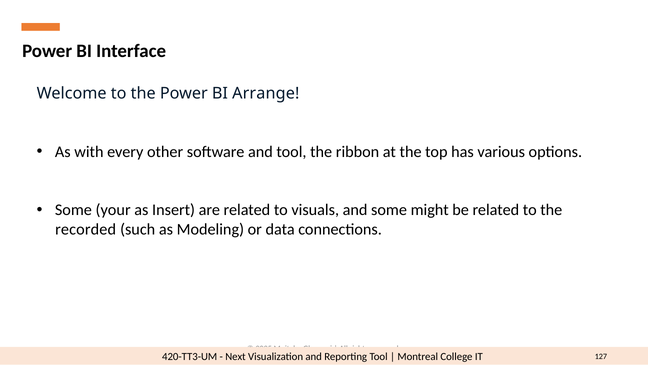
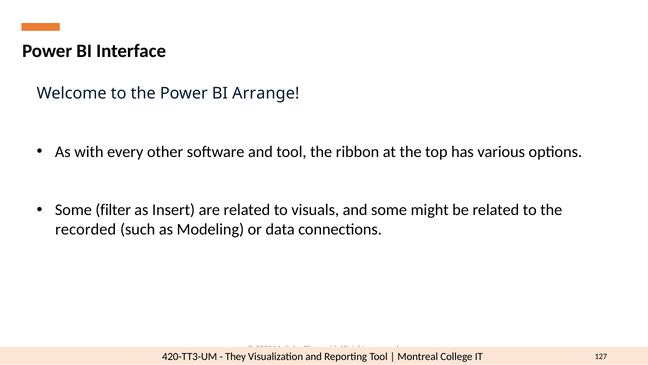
your: your -> filter (113, 210)
Next: Next -> They (236, 356)
